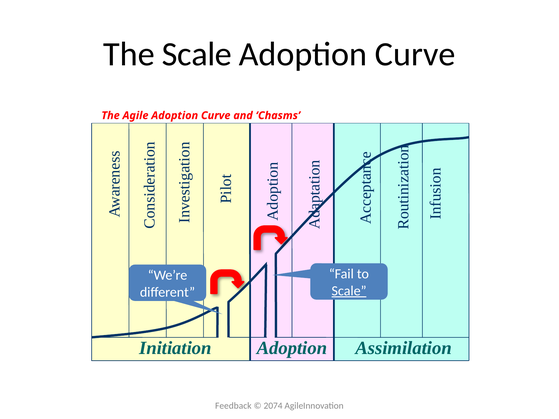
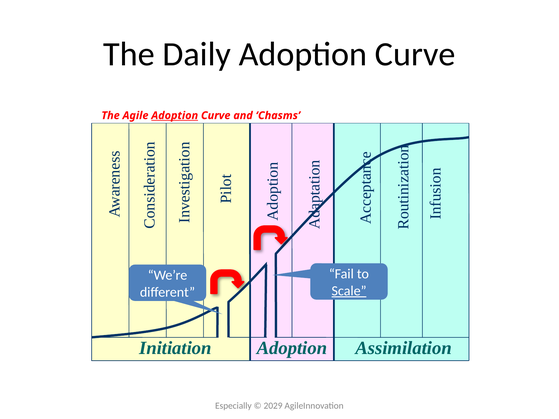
The Scale: Scale -> Daily (197, 54)
Adoption underline: none -> present (175, 116)
Feedback: Feedback -> Especially (233, 406)
2074: 2074 -> 2029 (273, 406)
